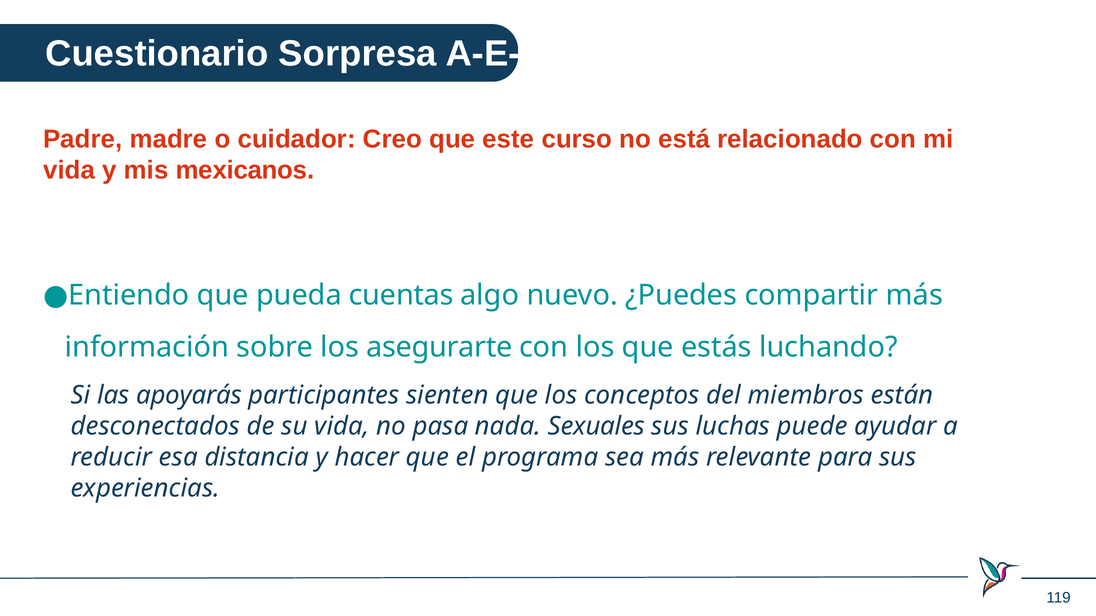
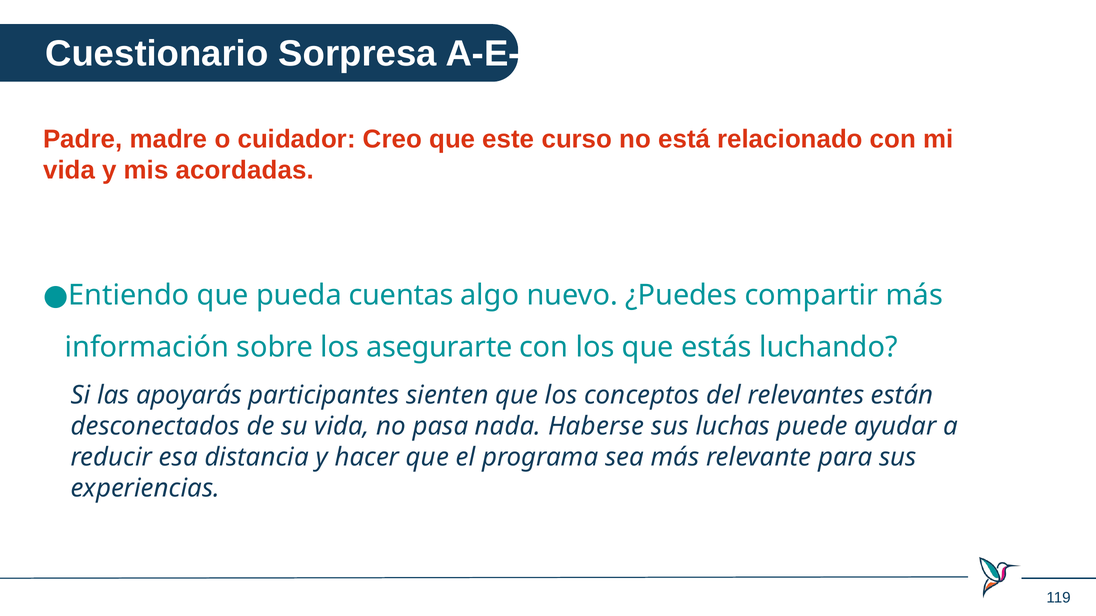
mexicanos: mexicanos -> acordadas (245, 170)
miembros: miembros -> relevantes (806, 396)
Sexuales: Sexuales -> Haberse (596, 427)
